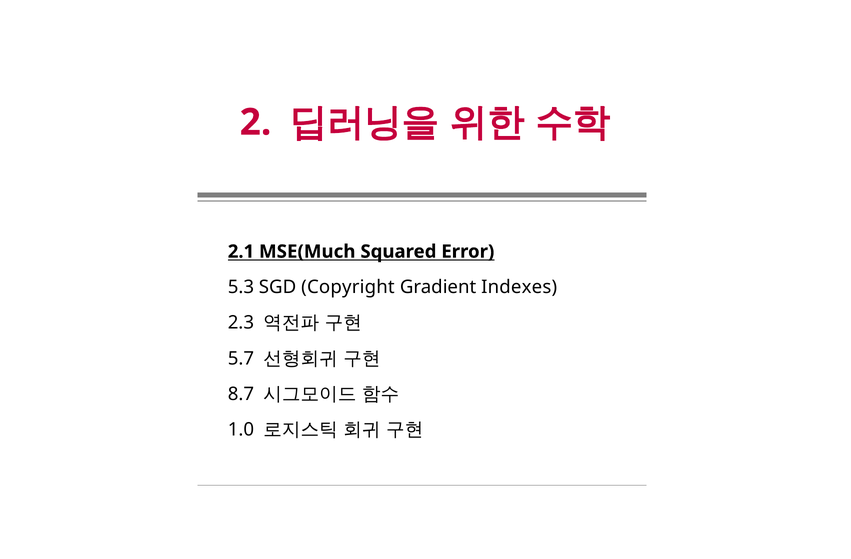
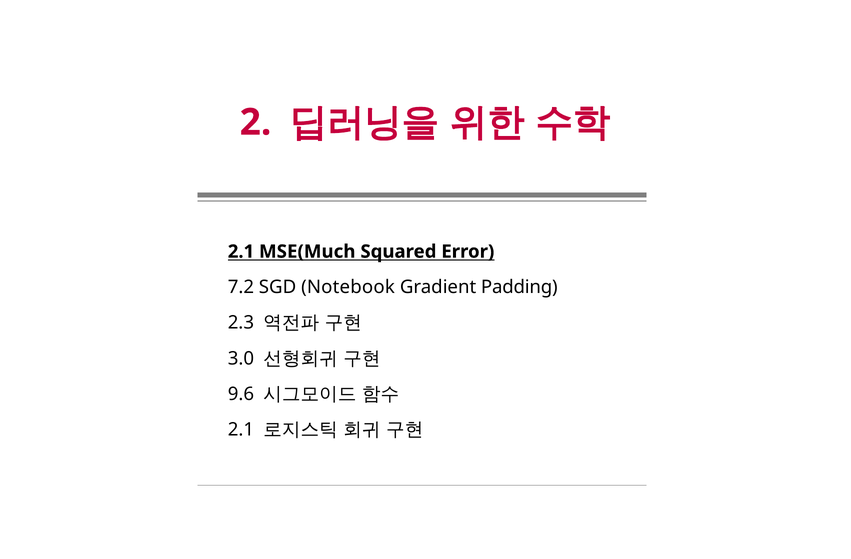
5.3: 5.3 -> 7.2 (241, 287)
Copyright: Copyright -> Notebook (348, 287)
Indexes: Indexes -> Padding (519, 287)
5.7: 5.7 -> 3.0 (241, 358)
8.7: 8.7 -> 9.6 (241, 394)
1.0: 1.0 -> 2.1 (241, 430)
